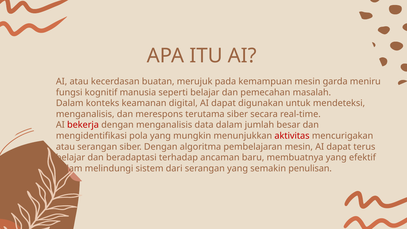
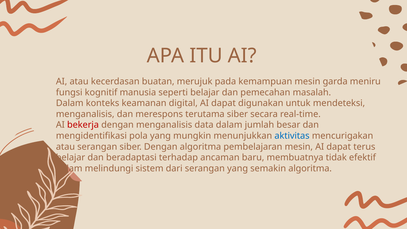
aktivitas colour: red -> blue (292, 136)
membuatnya yang: yang -> tidak (336, 158)
semakin penulisan: penulisan -> algoritma (310, 168)
